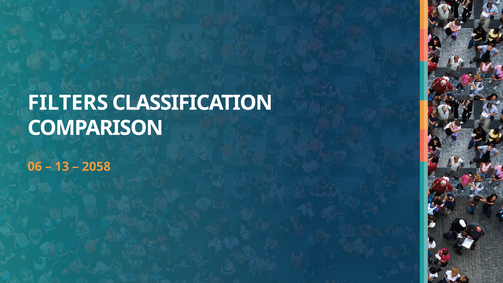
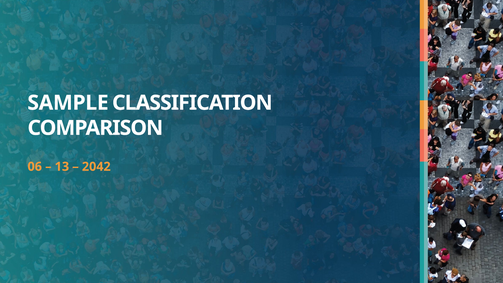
FILTERS: FILTERS -> SAMPLE (68, 103)
2058: 2058 -> 2042 (96, 167)
